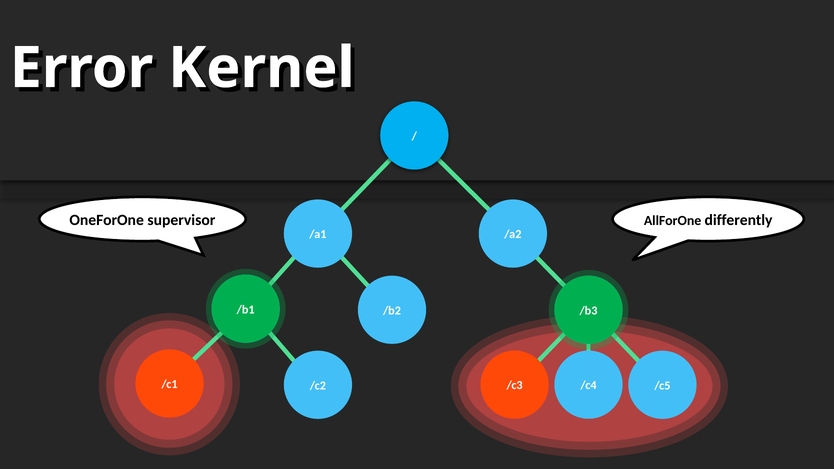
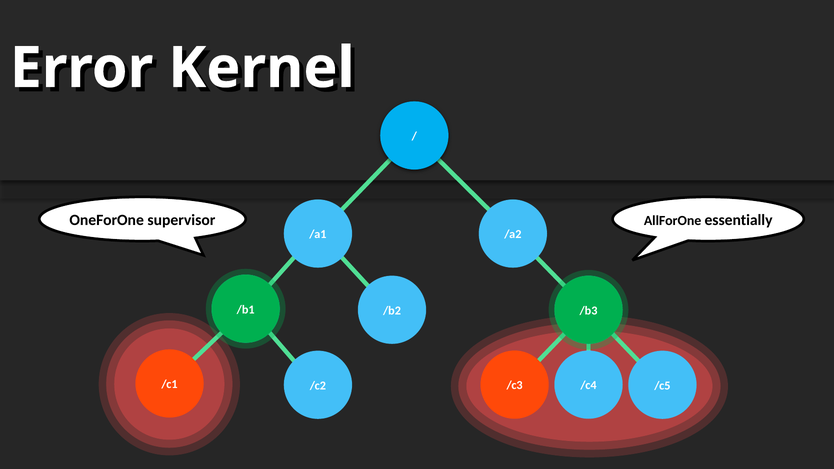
differently: differently -> essentially (739, 220)
